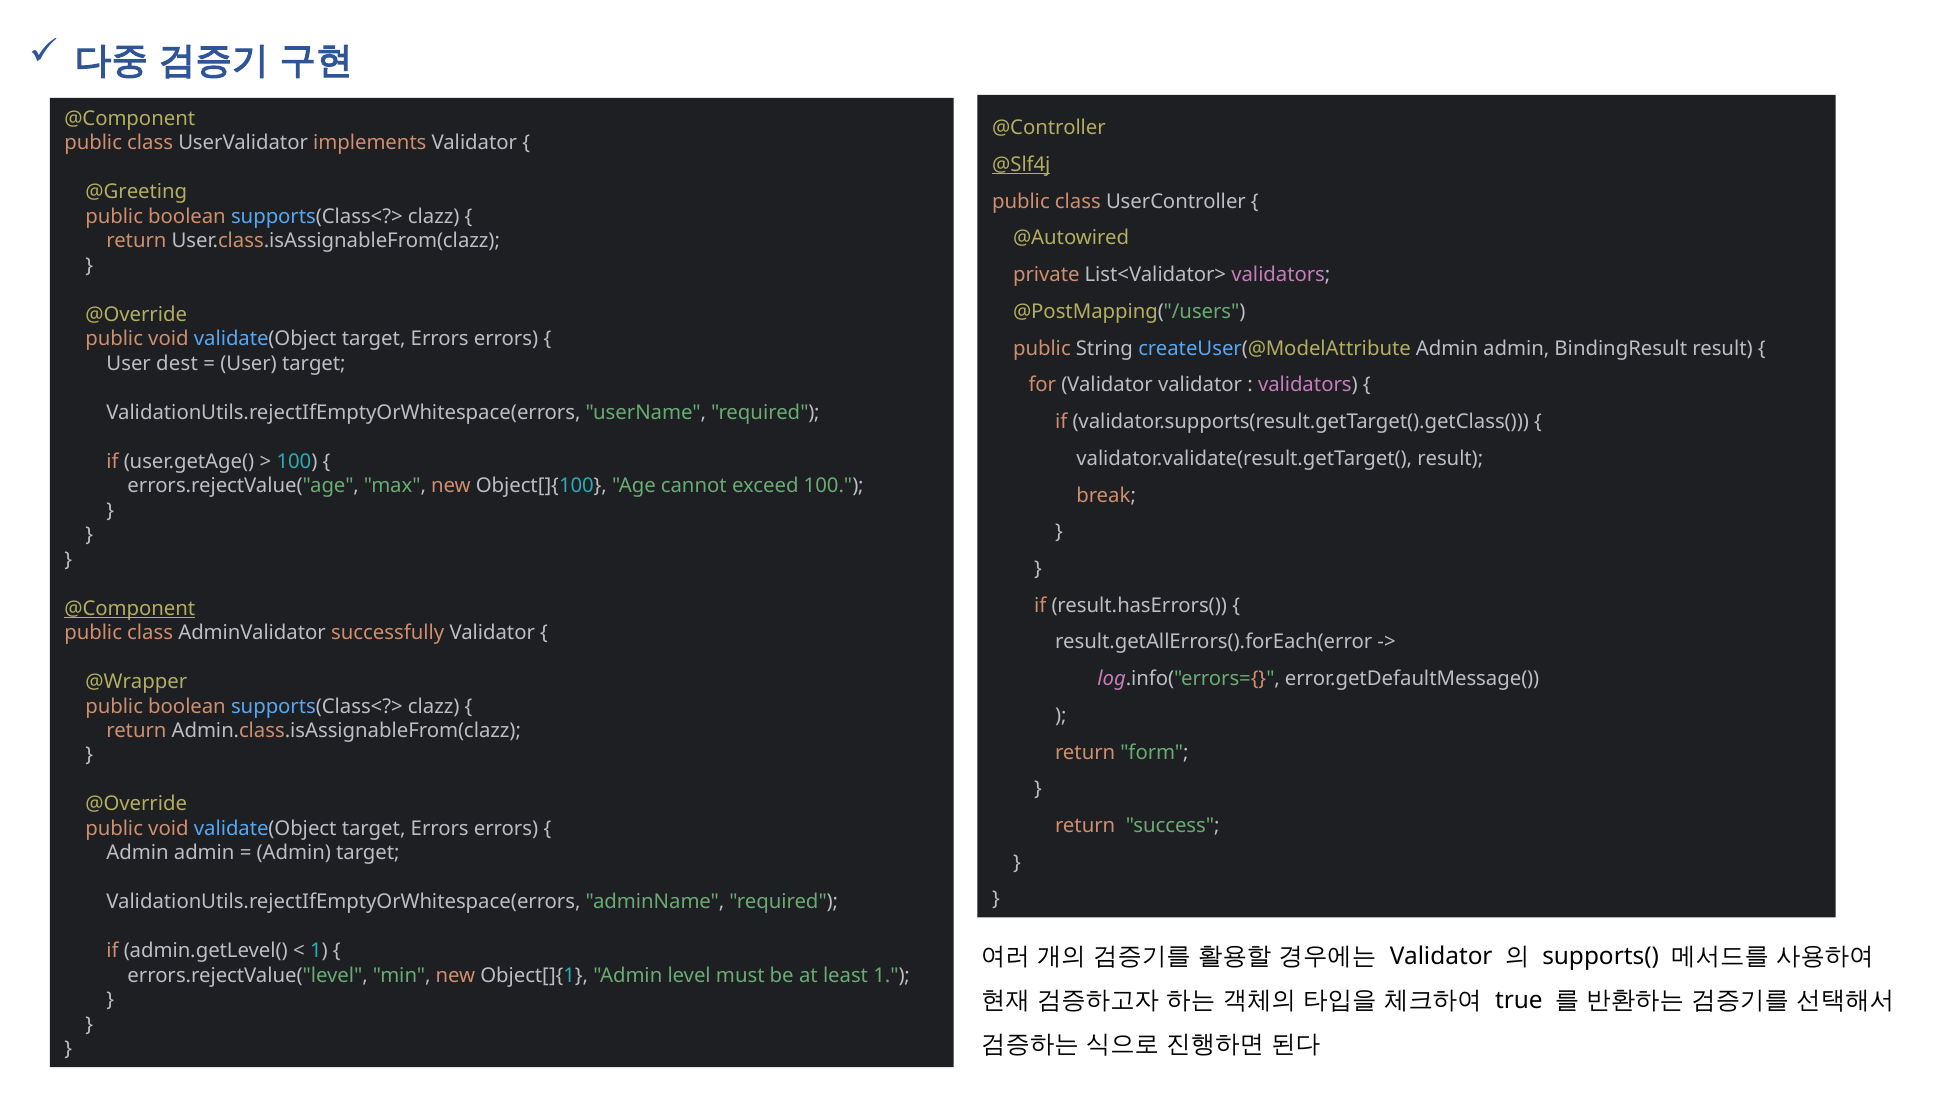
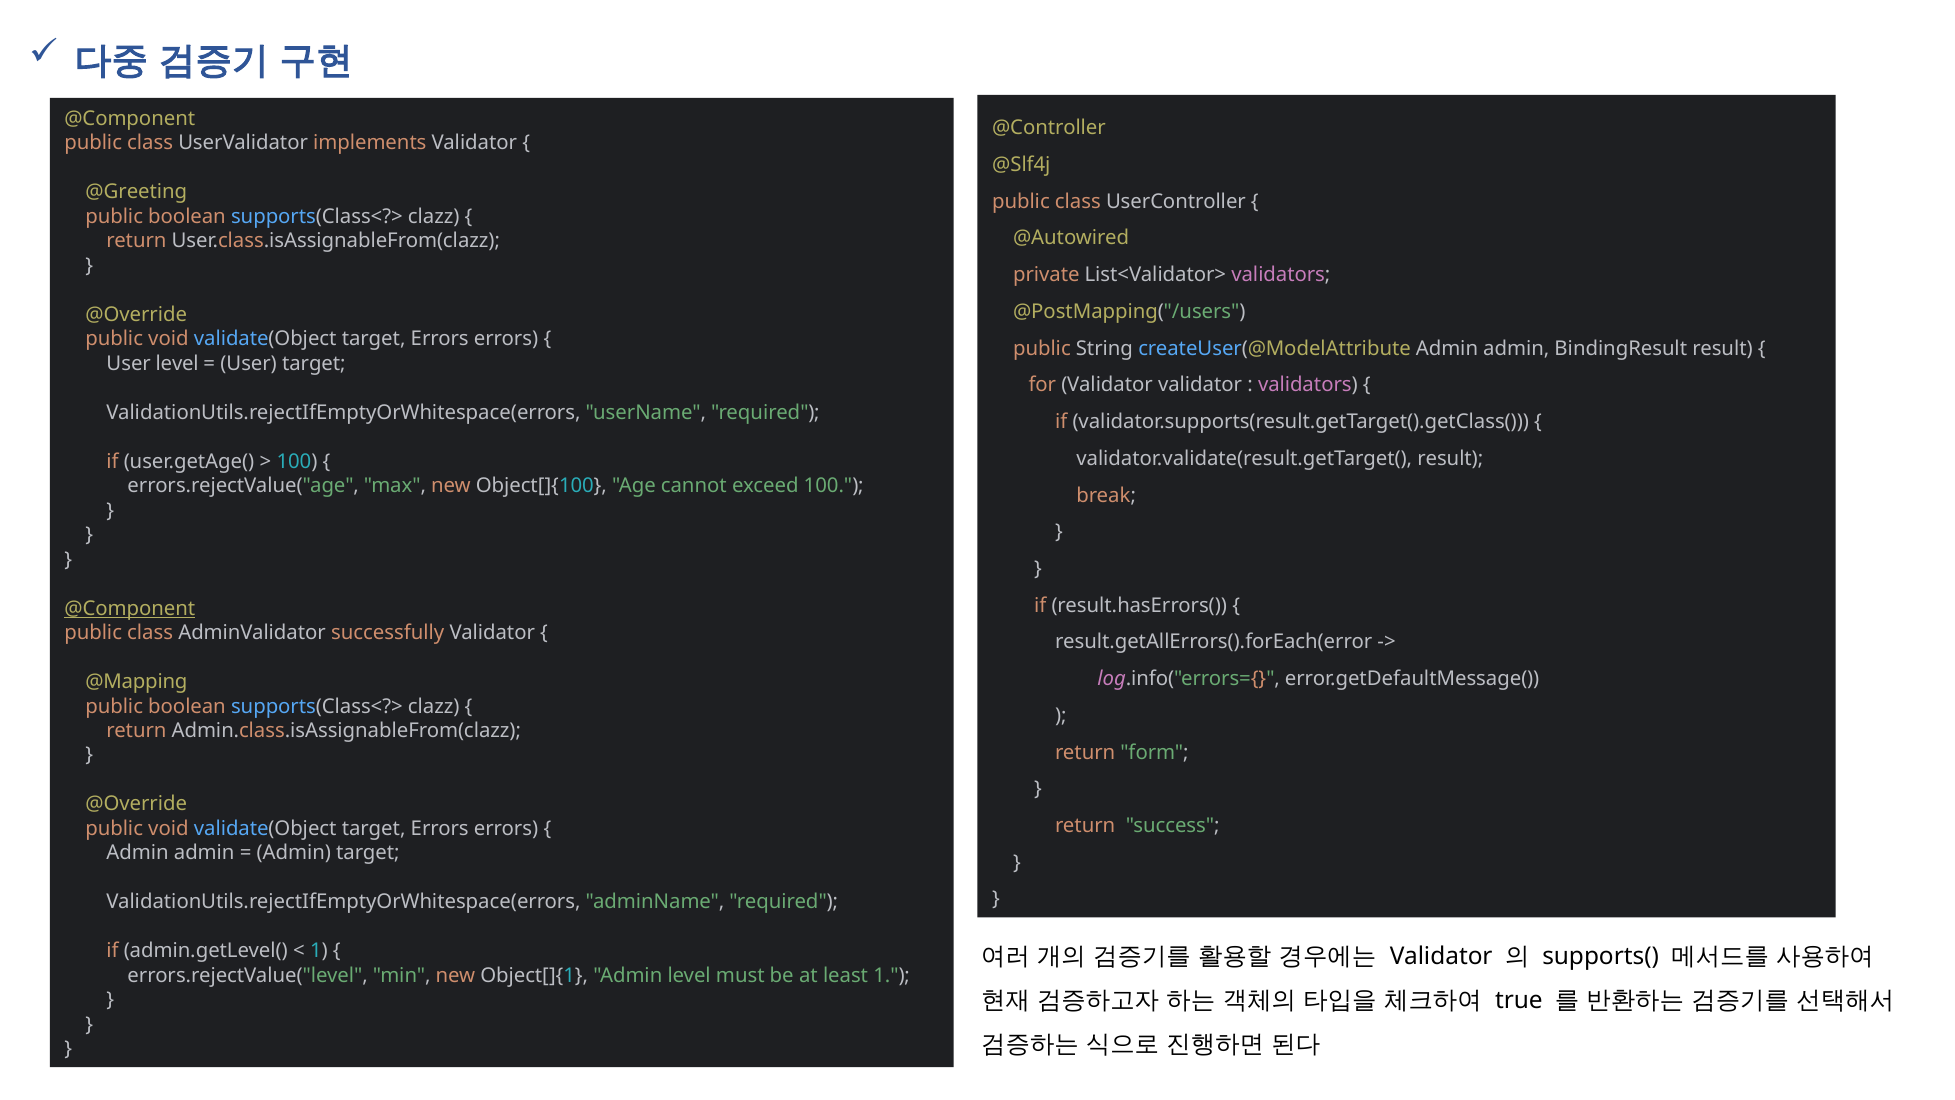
@Slf4j underline: present -> none (1021, 165)
User dest: dest -> level (177, 363)
@Wrapper: @Wrapper -> @Mapping (136, 682)
